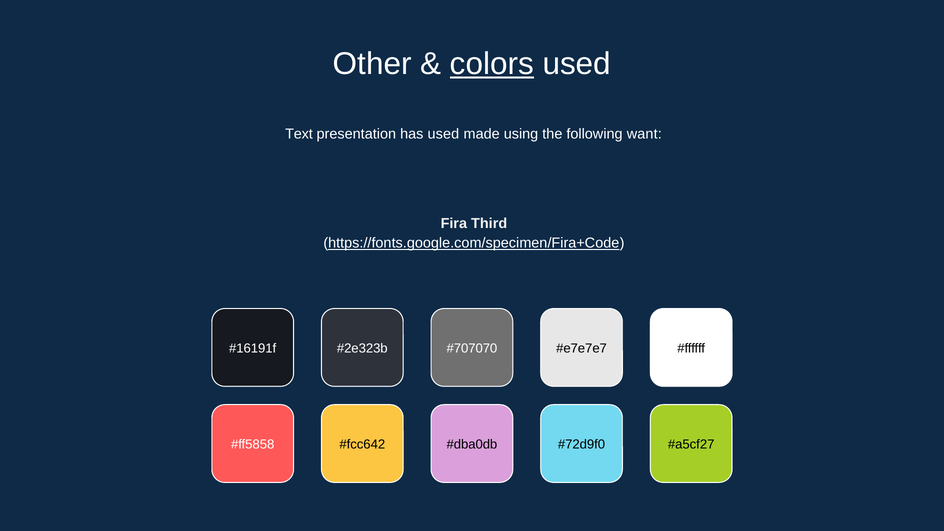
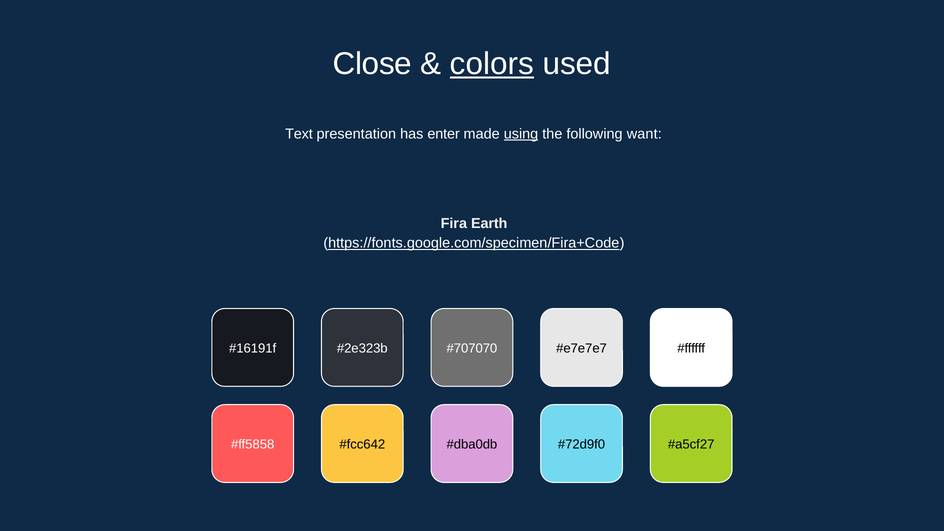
Other: Other -> Close (372, 64)
has used: used -> enter (444, 134)
using underline: none -> present (521, 134)
Third: Third -> Earth (489, 223)
